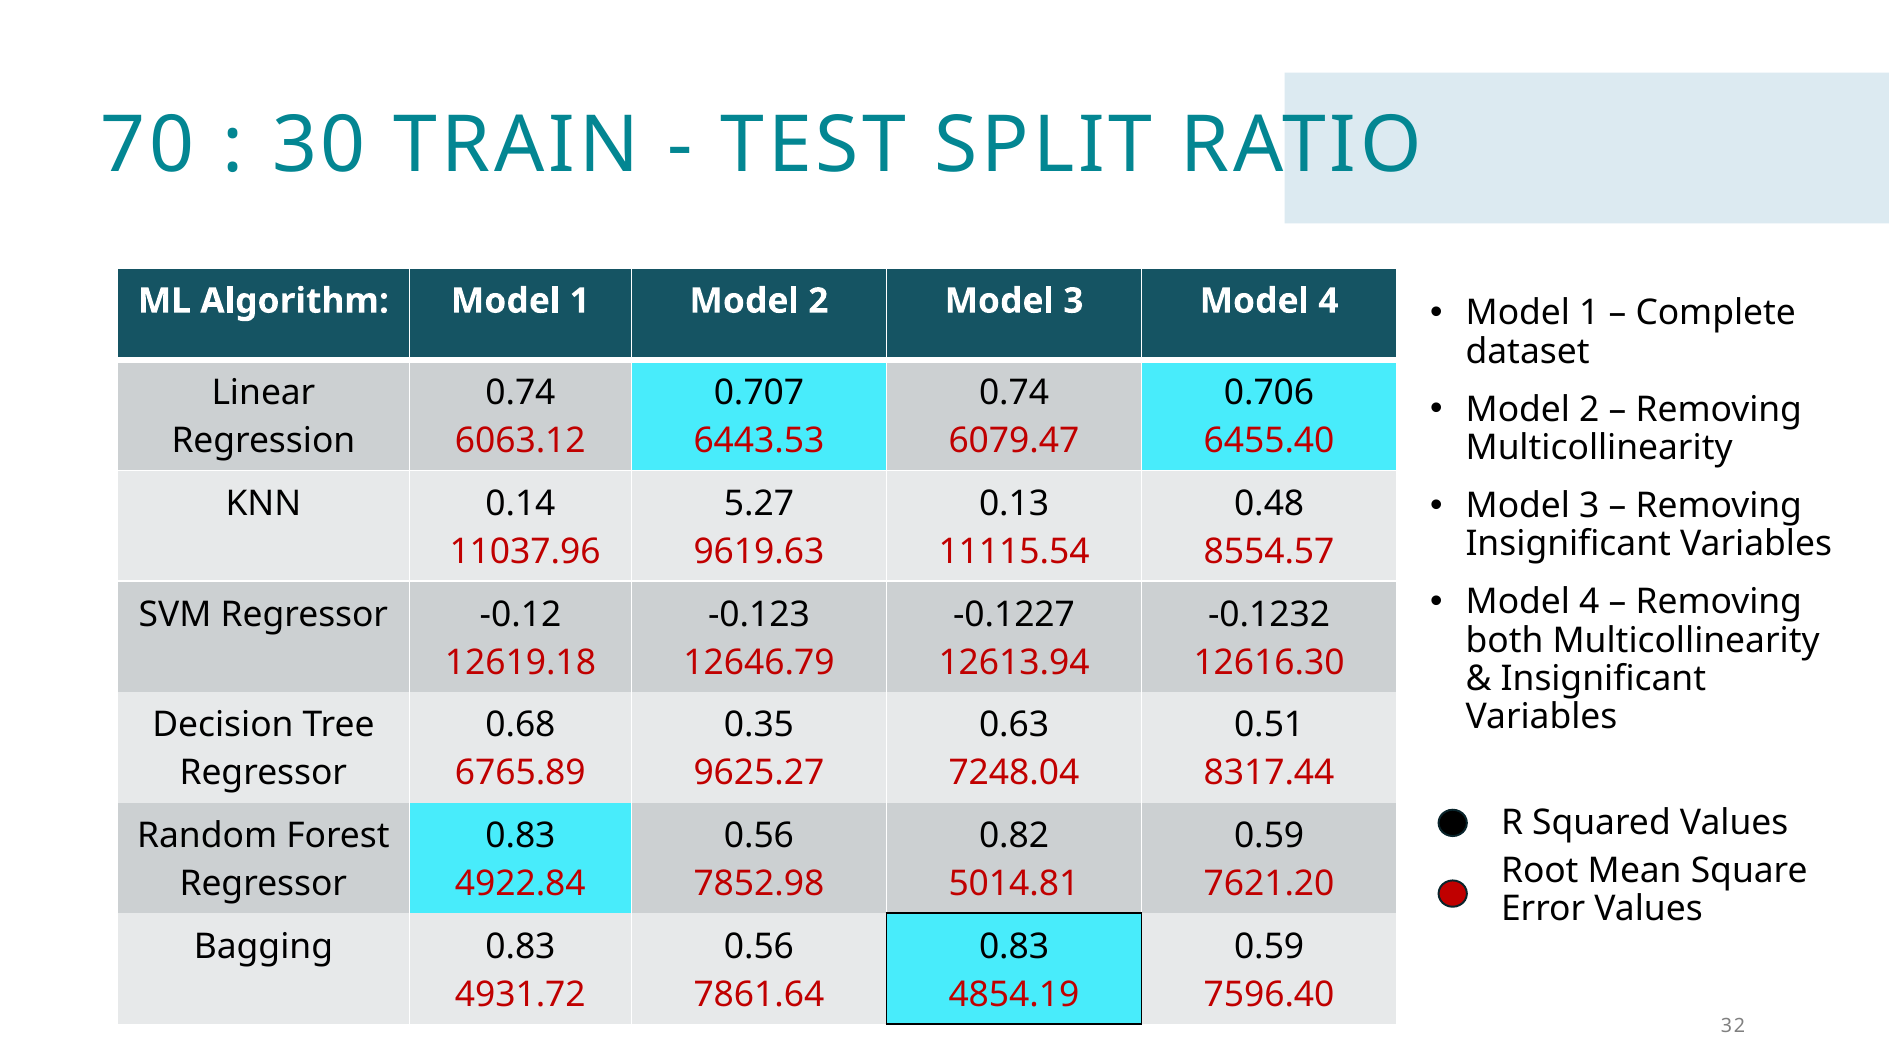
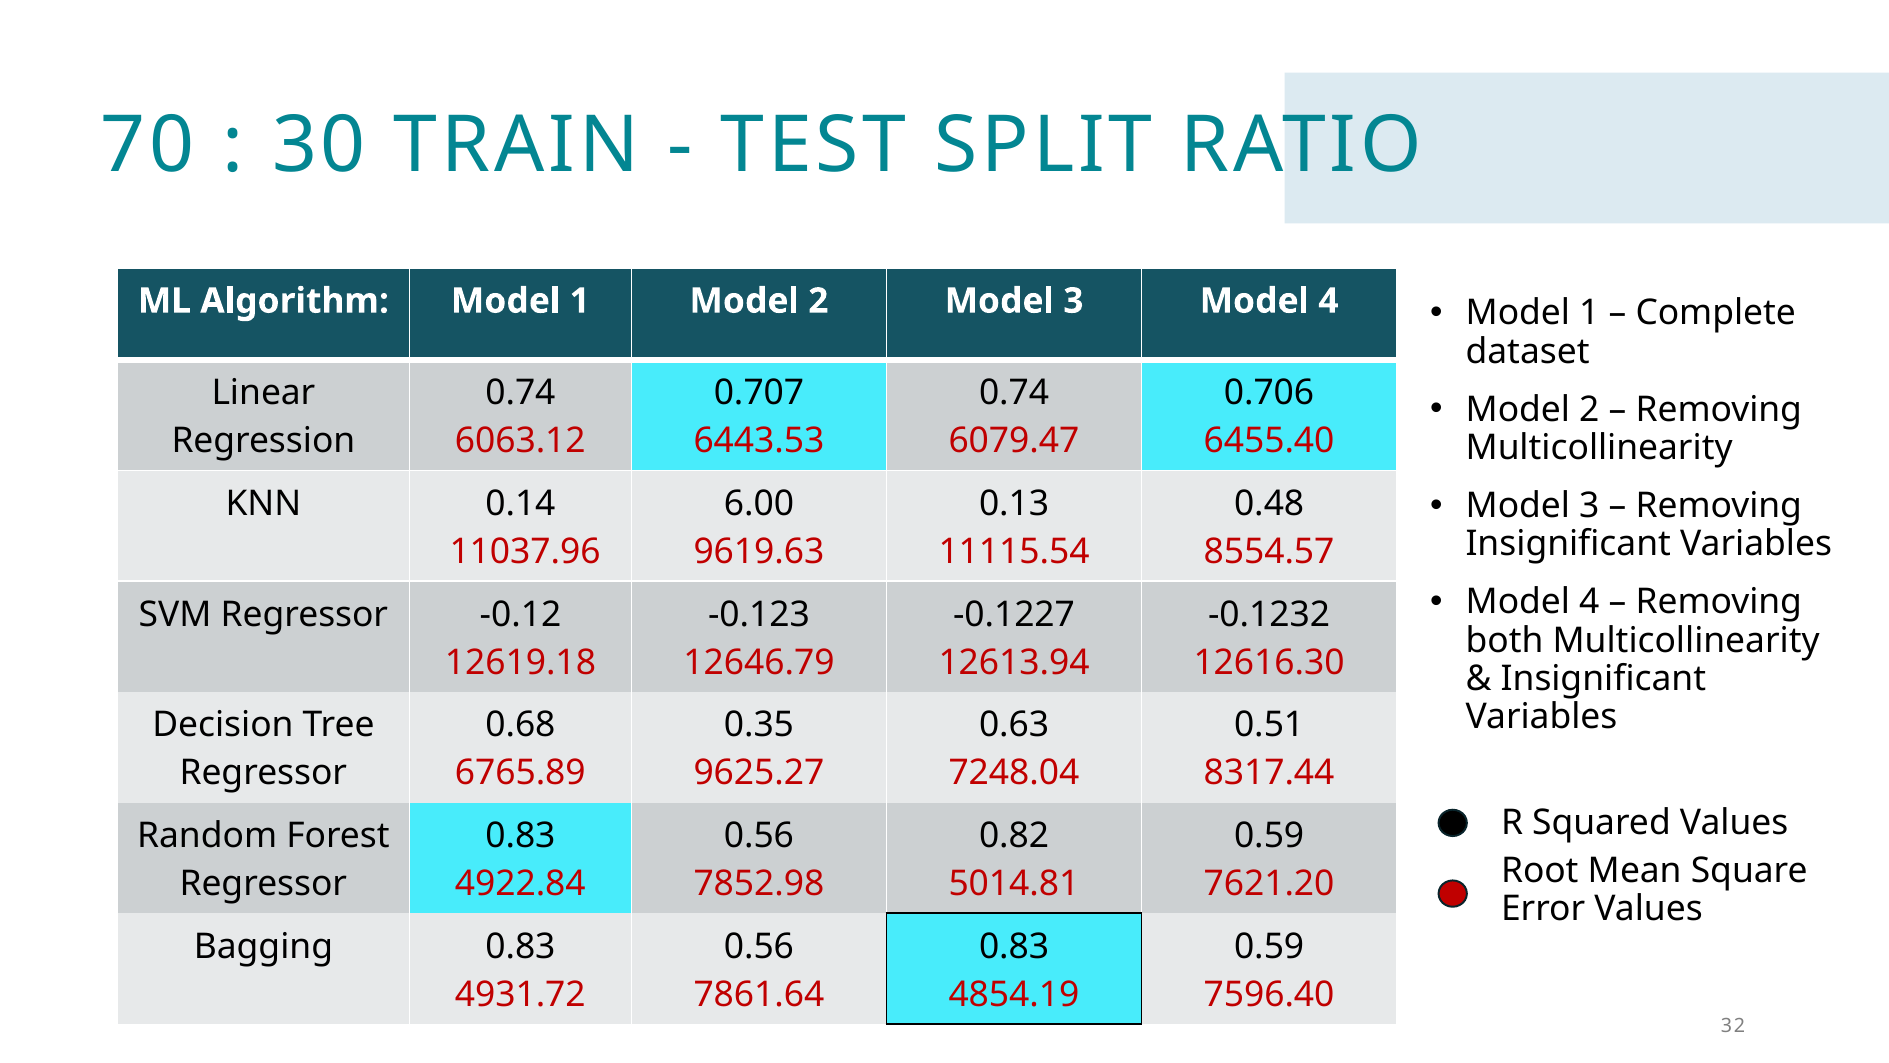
5.27: 5.27 -> 6.00 (759, 504)
